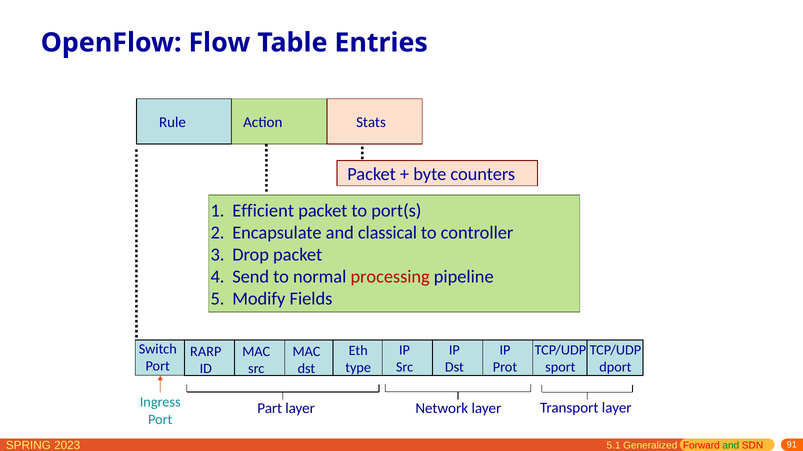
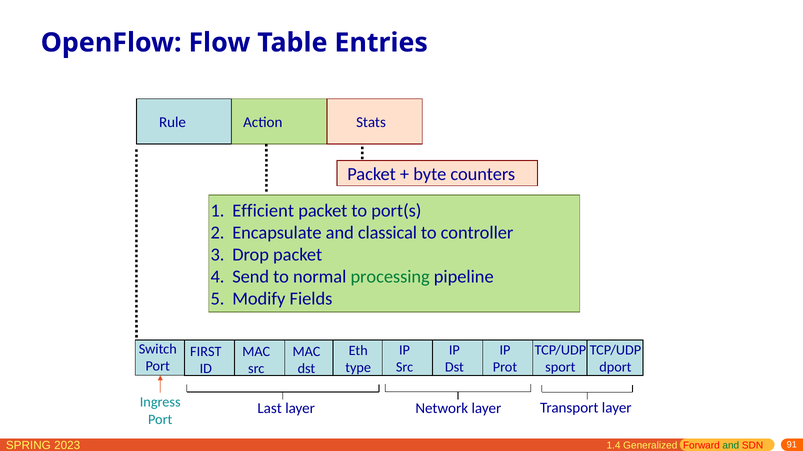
processing colour: red -> green (390, 277)
RARP: RARP -> FIRST (206, 352)
Part: Part -> Last (270, 409)
5.1: 5.1 -> 1.4 (614, 446)
